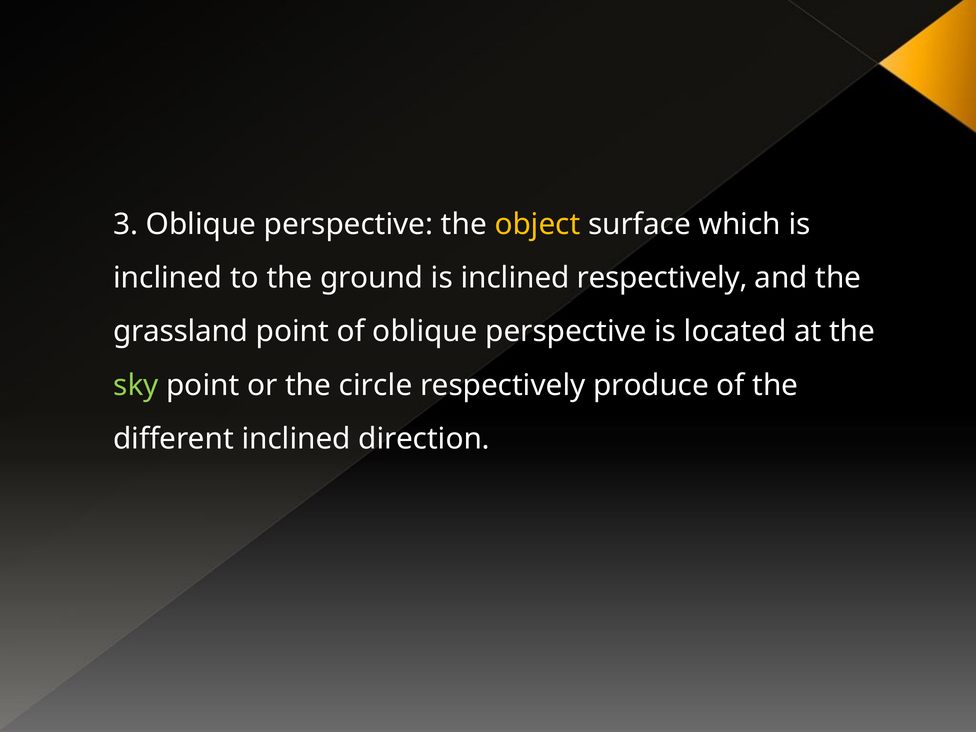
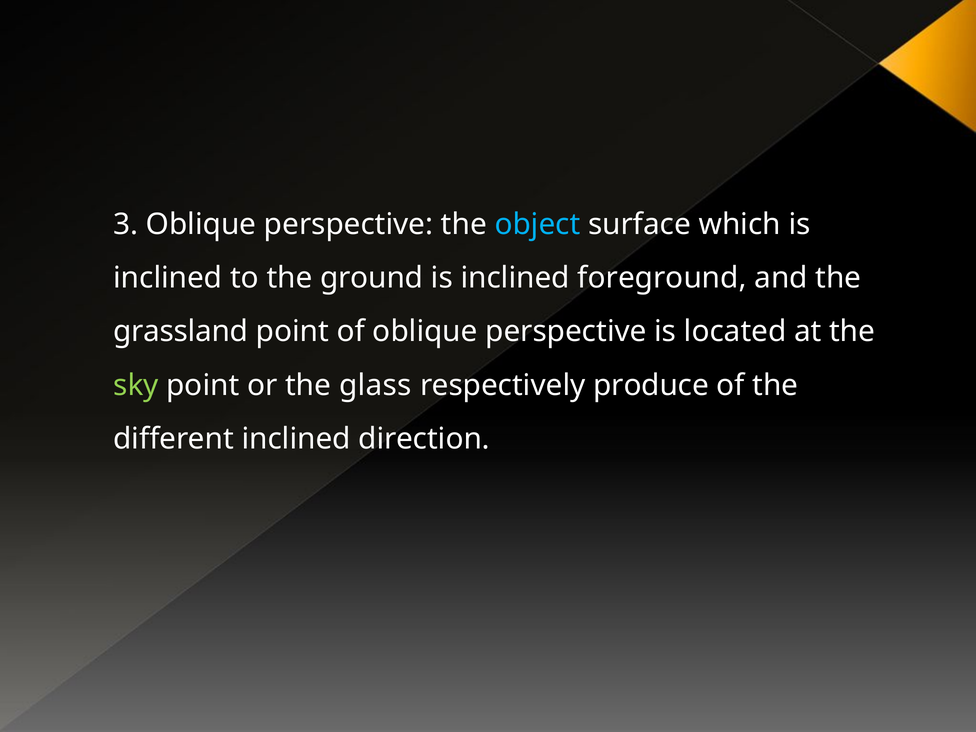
object colour: yellow -> light blue (538, 224)
inclined respectively: respectively -> foreground (662, 278)
circle: circle -> glass (375, 385)
